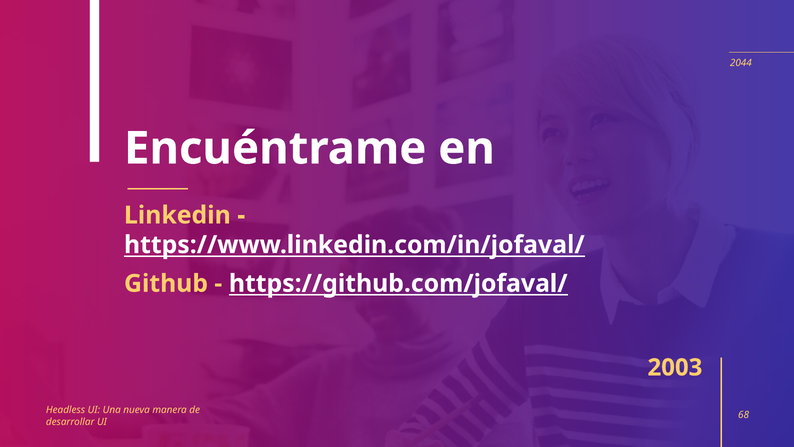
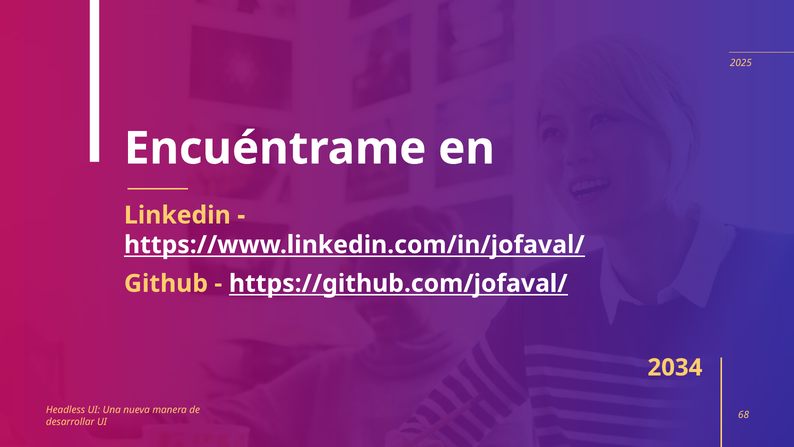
2044: 2044 -> 2025 (741, 63)
2003: 2003 -> 2034 (675, 367)
